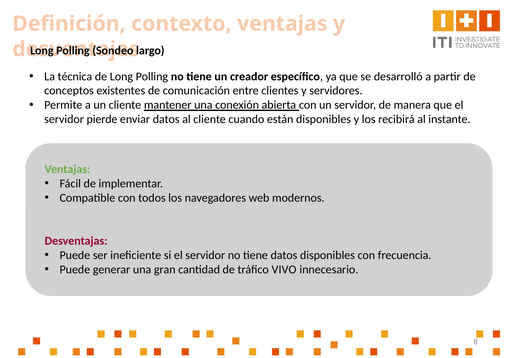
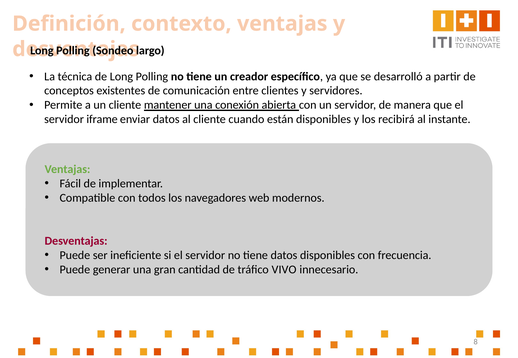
pierde: pierde -> iframe (102, 120)
